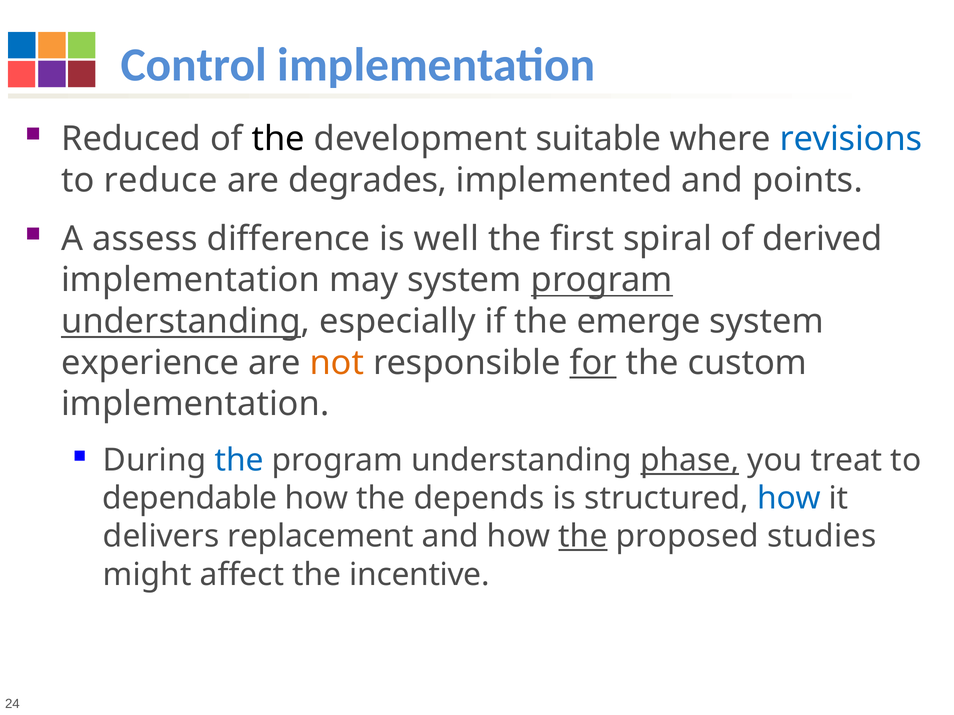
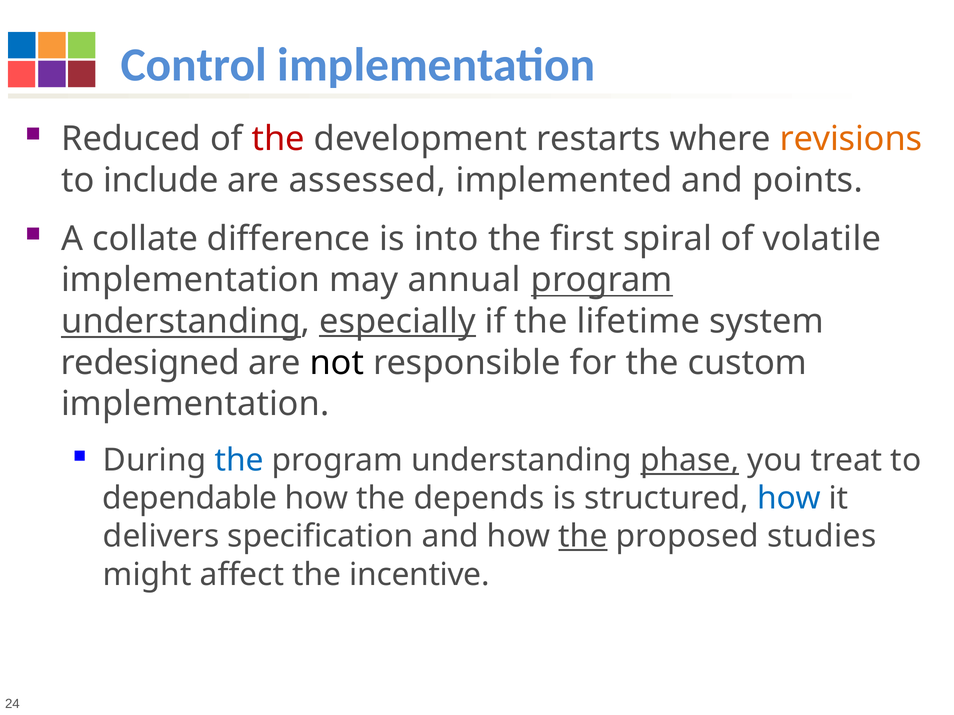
the colour: black -> red (278, 139)
suitable: suitable -> restarts (598, 139)
revisions colour: blue -> orange (851, 139)
reduce: reduce -> include (161, 180)
degrades: degrades -> assessed (367, 180)
assess: assess -> collate (145, 239)
well: well -> into (446, 239)
derived: derived -> volatile (822, 239)
may system: system -> annual (464, 280)
especially underline: none -> present (397, 322)
emerge: emerge -> lifetime (638, 322)
experience: experience -> redesigned (150, 363)
not colour: orange -> black (337, 363)
for underline: present -> none (593, 363)
replacement: replacement -> specification (320, 537)
